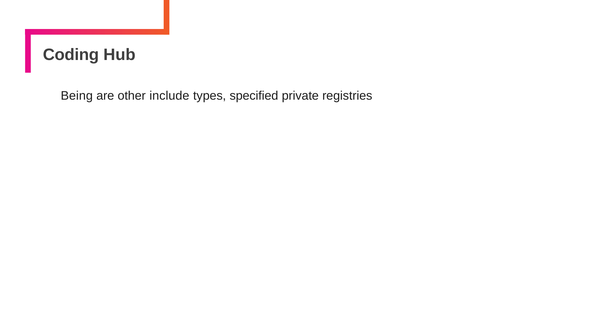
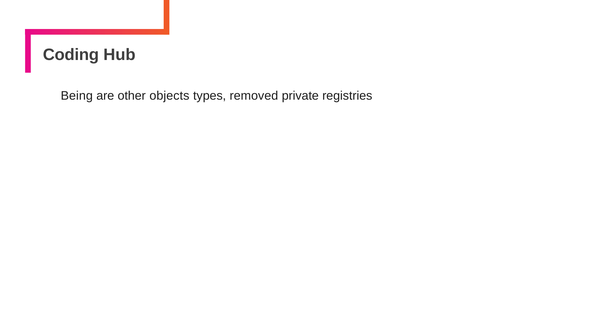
include: include -> objects (169, 96)
specified: specified -> removed (254, 96)
